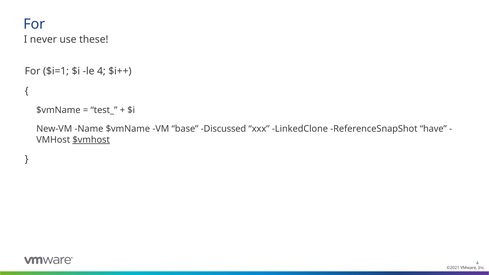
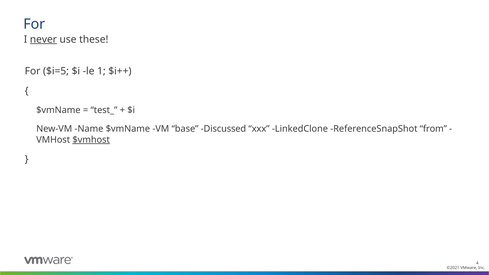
never underline: none -> present (43, 39)
$i=1: $i=1 -> $i=5 (56, 71)
le 4: 4 -> 1 (101, 71)
have: have -> from (433, 129)
